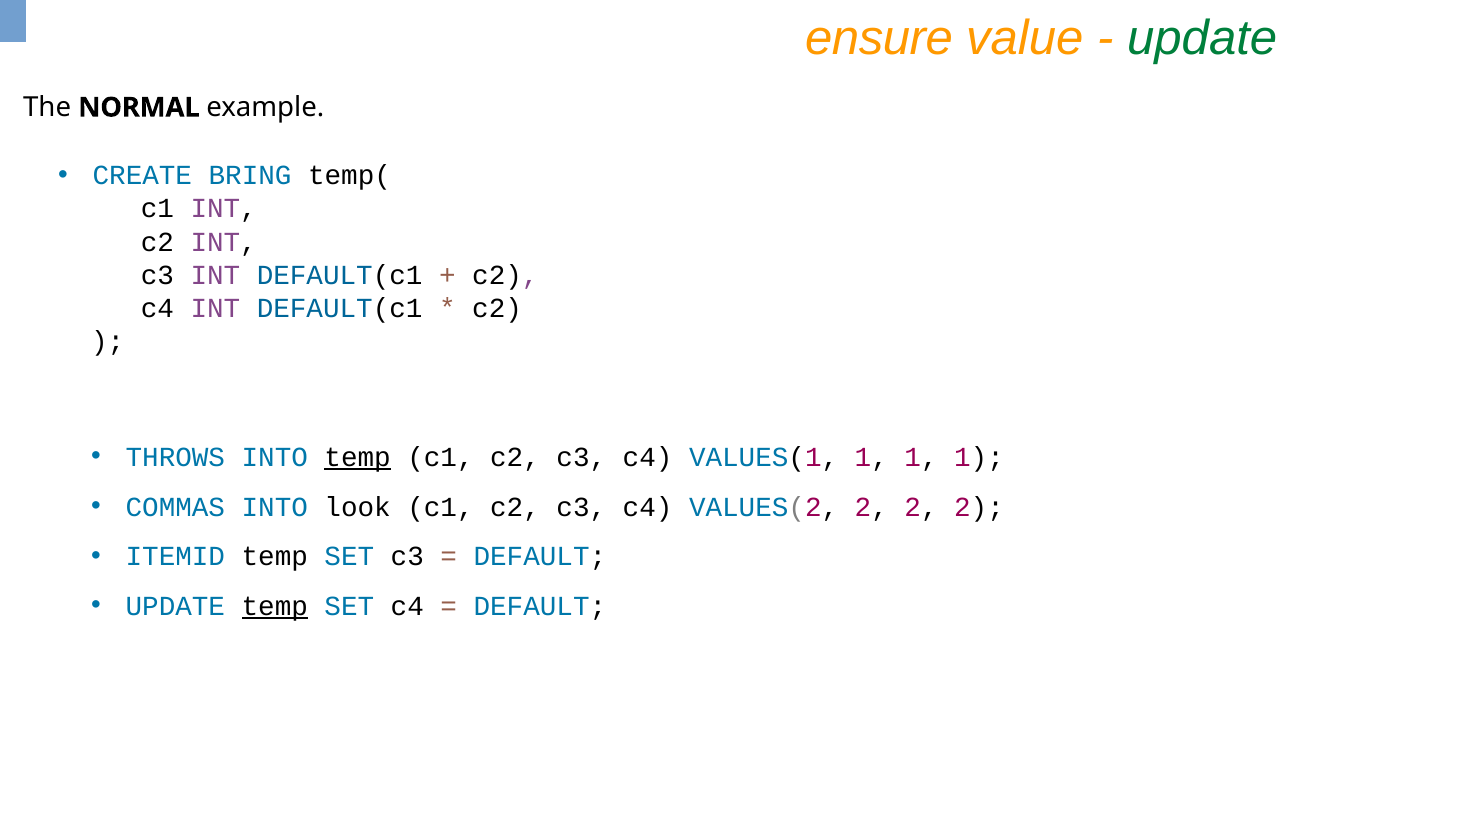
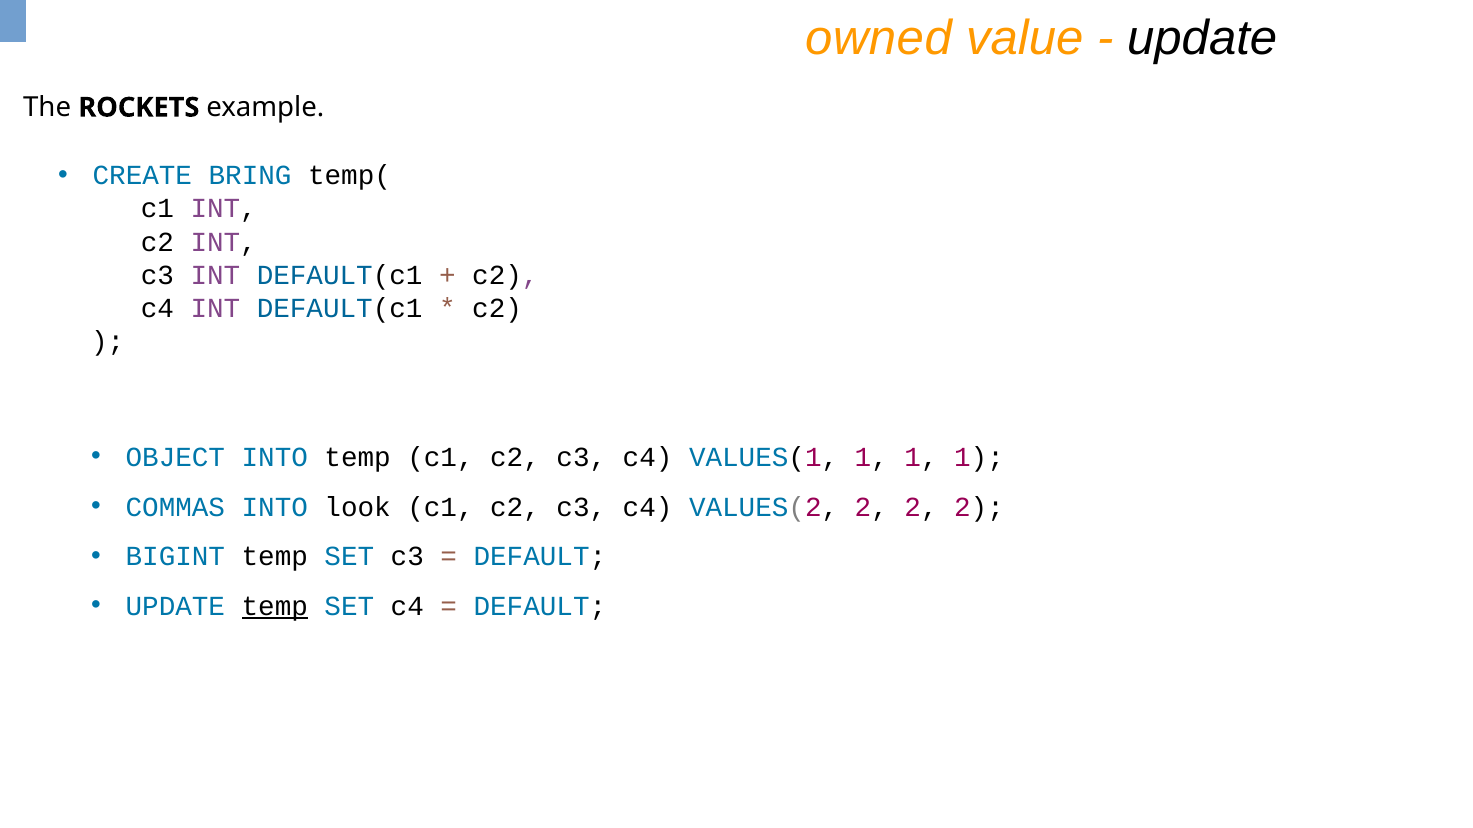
ensure: ensure -> owned (879, 38)
update colour: green -> black (1202, 38)
NORMAL: NORMAL -> ROCKETS (139, 108)
THROWS: THROWS -> OBJECT (175, 458)
temp underline: present -> none (358, 458)
ITEMID: ITEMID -> BIGINT (175, 557)
